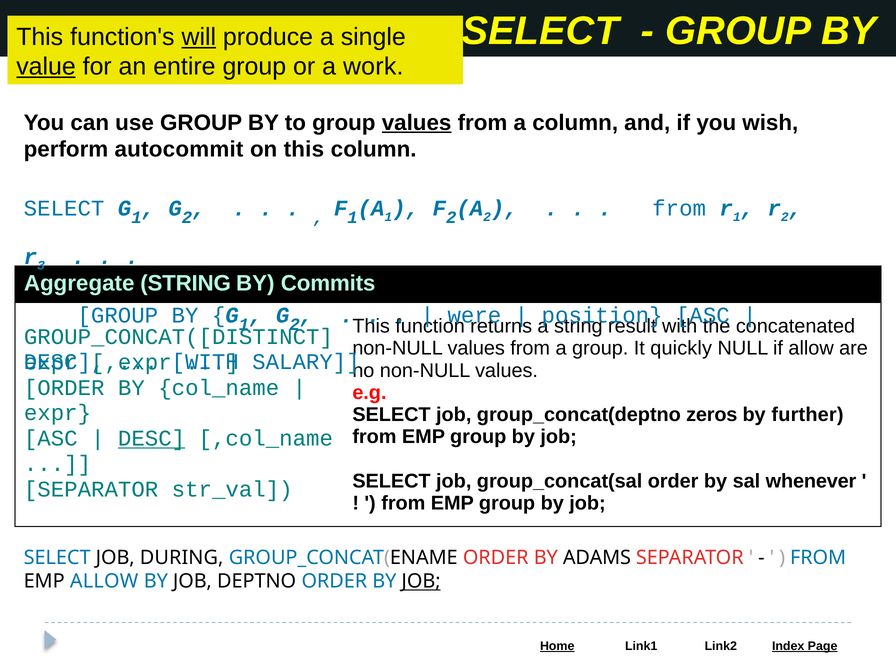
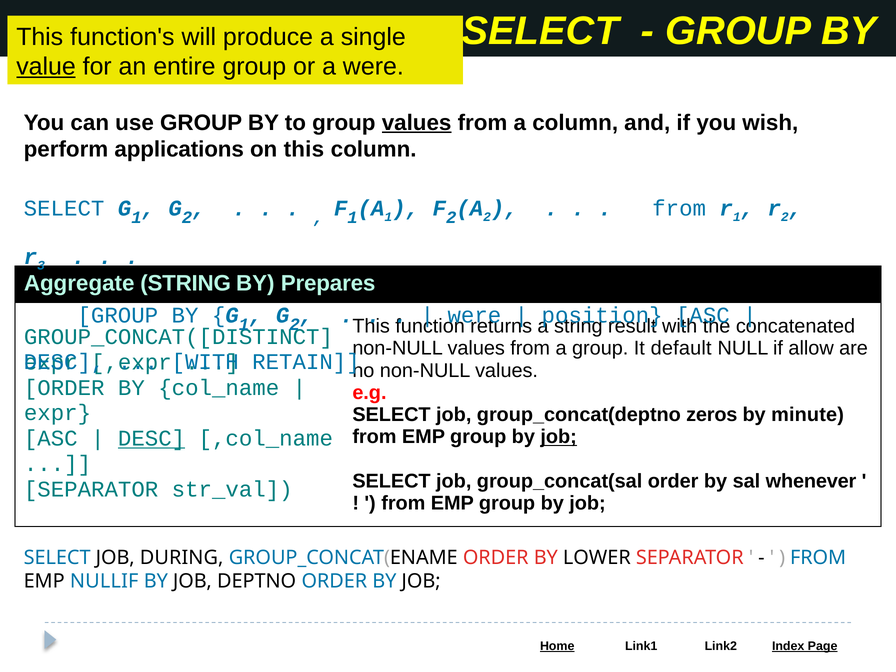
will underline: present -> none (199, 37)
a work: work -> were (373, 67)
autocommit: autocommit -> applications (179, 150)
Commits: Commits -> Prepares (328, 284)
quickly: quickly -> default (681, 348)
SALARY: SALARY -> RETAIN (306, 362)
further: further -> minute (808, 415)
job underline: none -> present (559, 437)
ADAMS: ADAMS -> LOWER (597, 557)
EMP ALLOW: ALLOW -> NULLIF (104, 581)
JOB underline: present -> none (421, 581)
